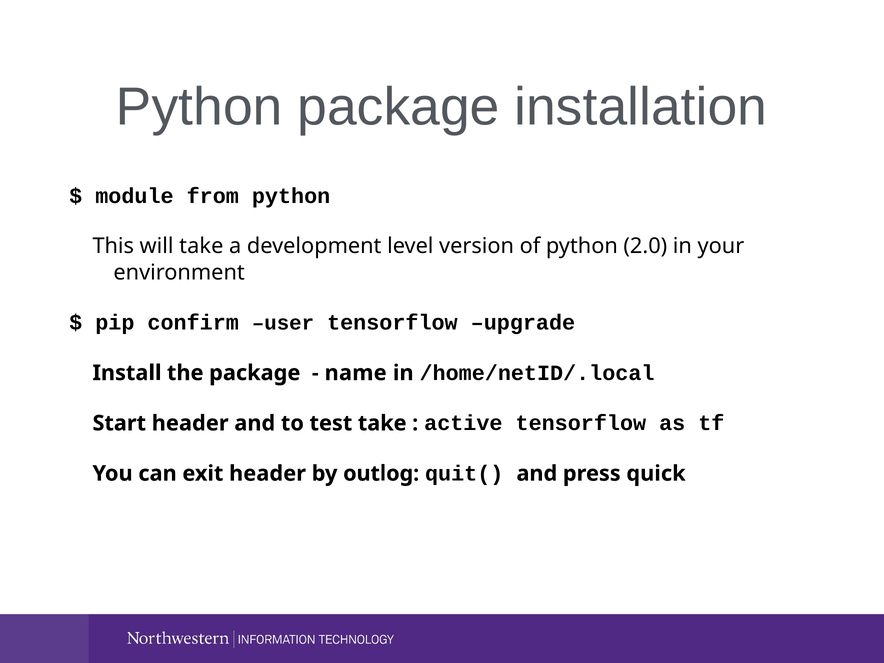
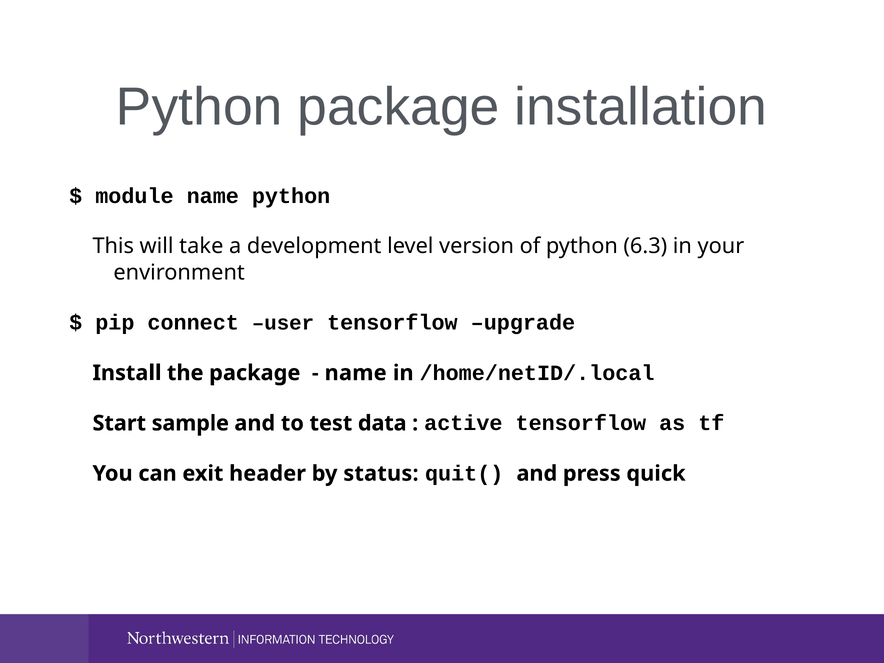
module from: from -> name (213, 196)
2.0: 2.0 -> 6.3 (645, 246)
confirm: confirm -> connect (193, 323)
Start header: header -> sample (190, 423)
test take: take -> data (382, 423)
outlog: outlog -> status (381, 474)
